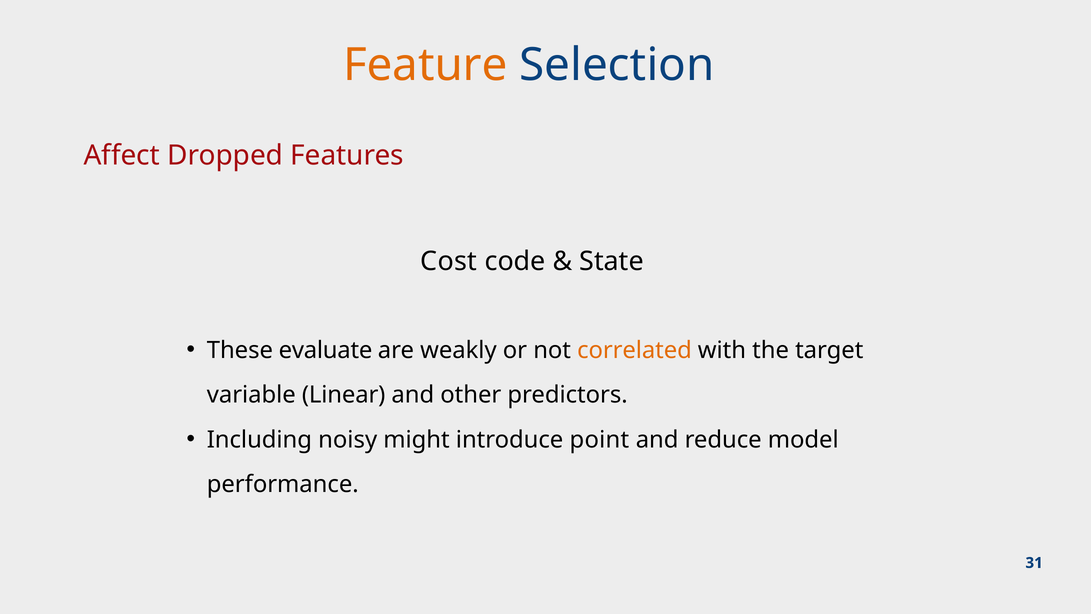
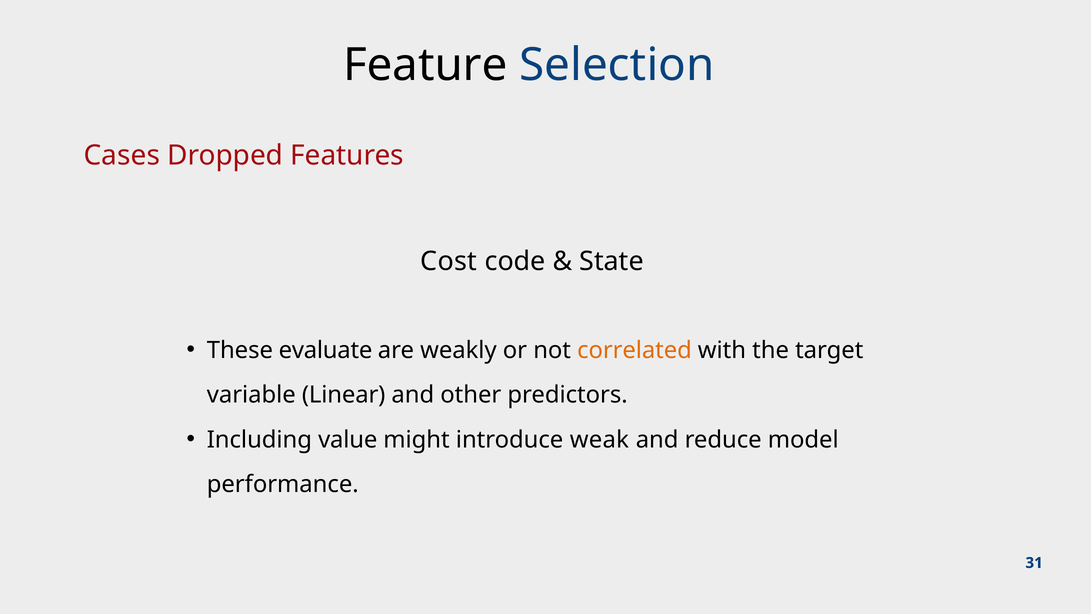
Feature colour: orange -> black (425, 65)
Affect: Affect -> Cases (122, 155)
noisy: noisy -> value (348, 439)
point: point -> weak (599, 439)
